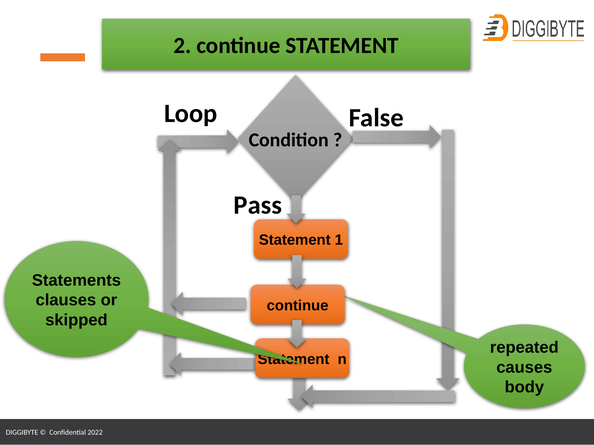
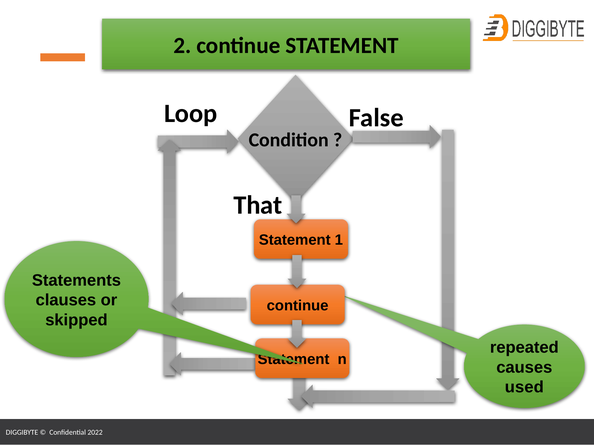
Pass: Pass -> That (258, 205)
body: body -> used (524, 388)
